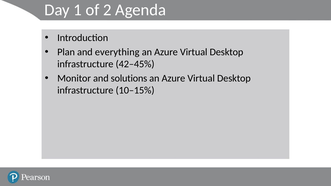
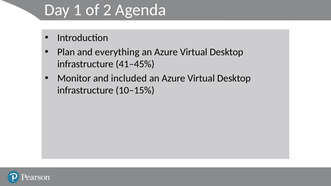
42–45%: 42–45% -> 41–45% (135, 64)
solutions: solutions -> included (129, 78)
